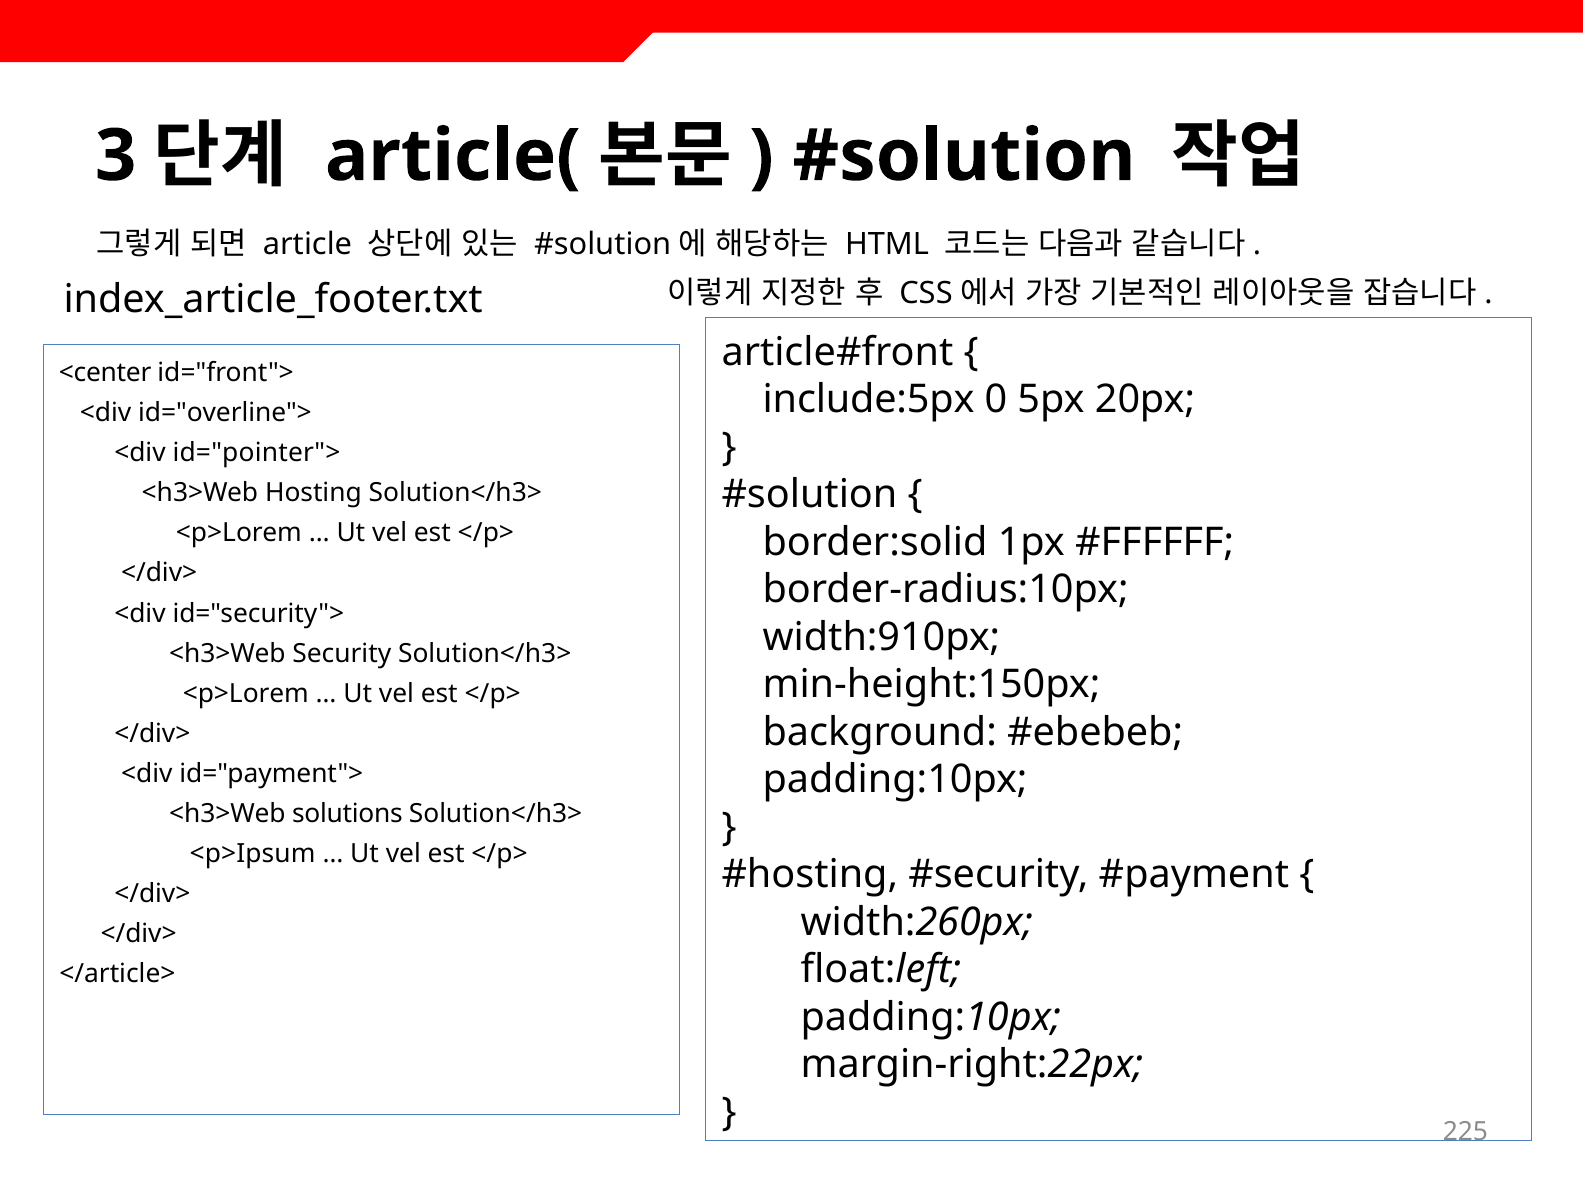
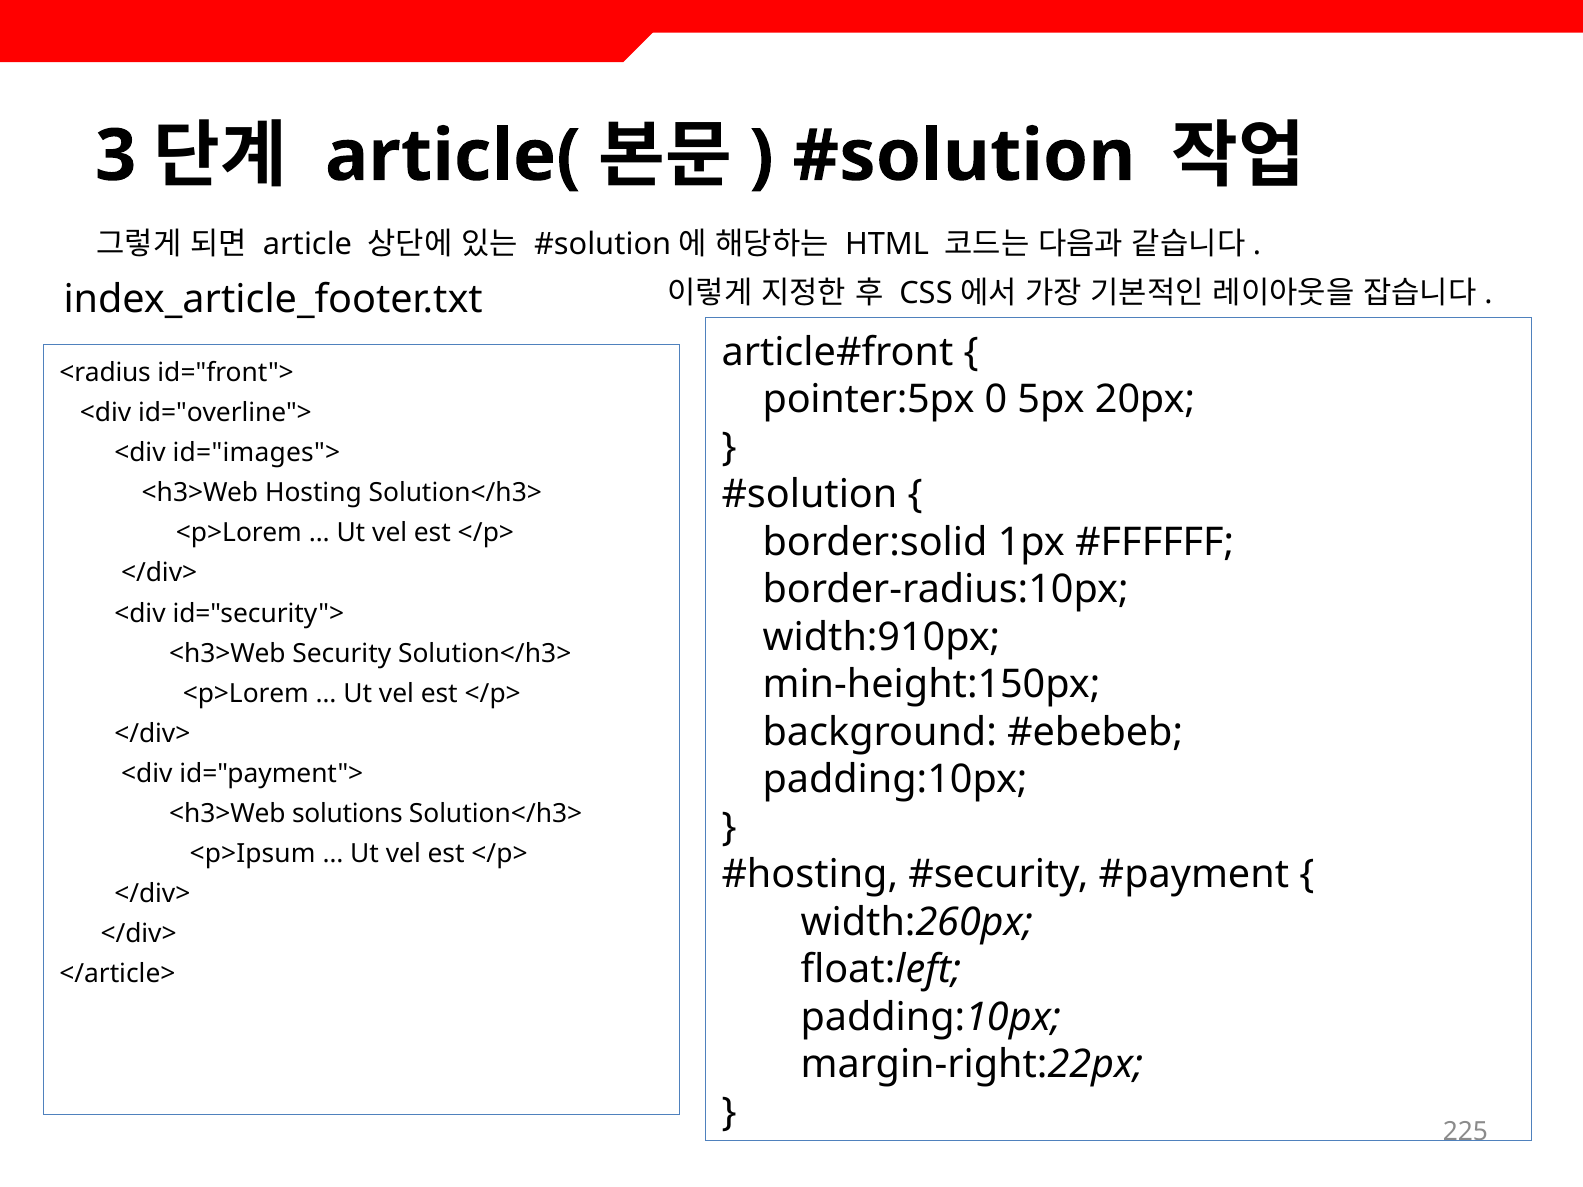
<center: <center -> <radius (105, 373)
include:5px: include:5px -> pointer:5px (869, 400)
id="pointer">: id="pointer"> -> id="images"> (256, 453)
